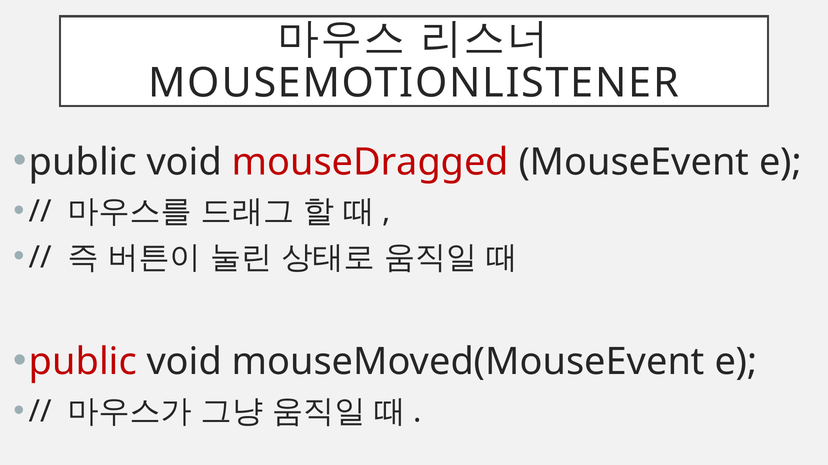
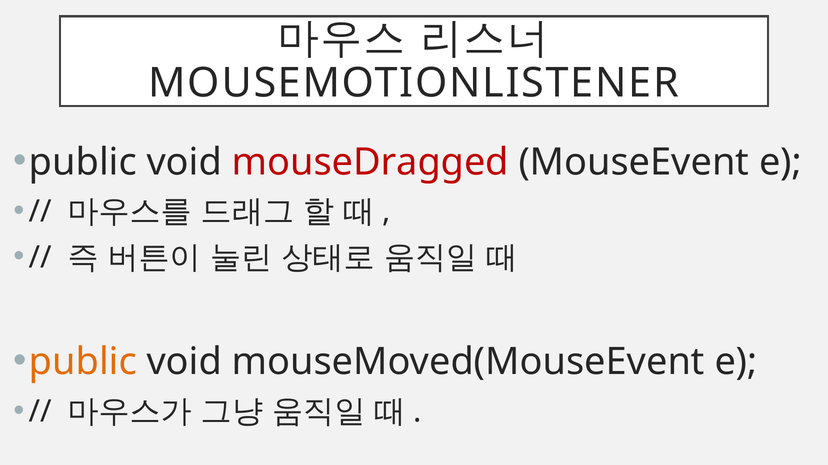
public colour: red -> orange (83, 363)
